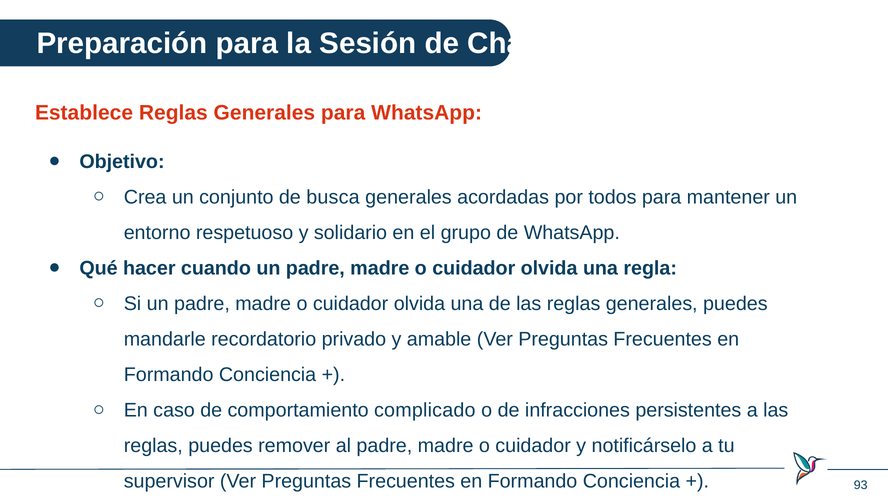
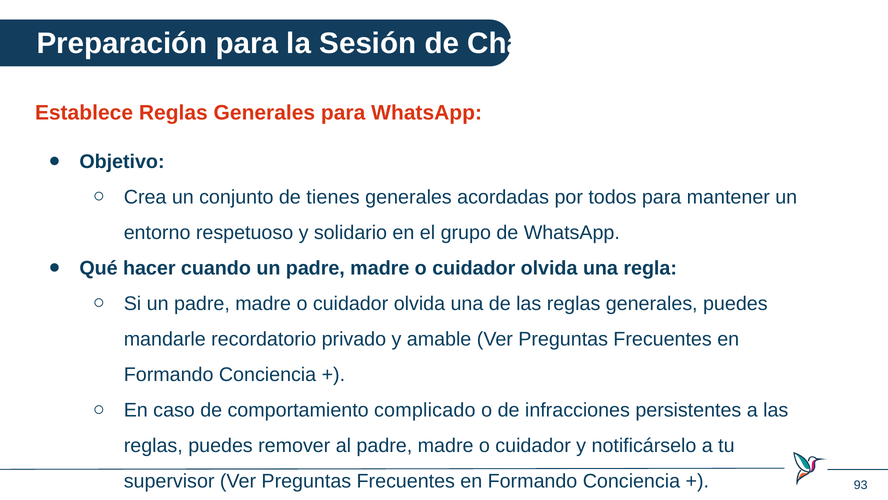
busca: busca -> tienes (333, 197)
